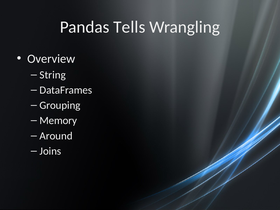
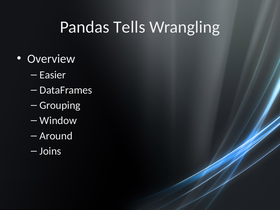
String: String -> Easier (53, 75)
Memory: Memory -> Window (58, 121)
